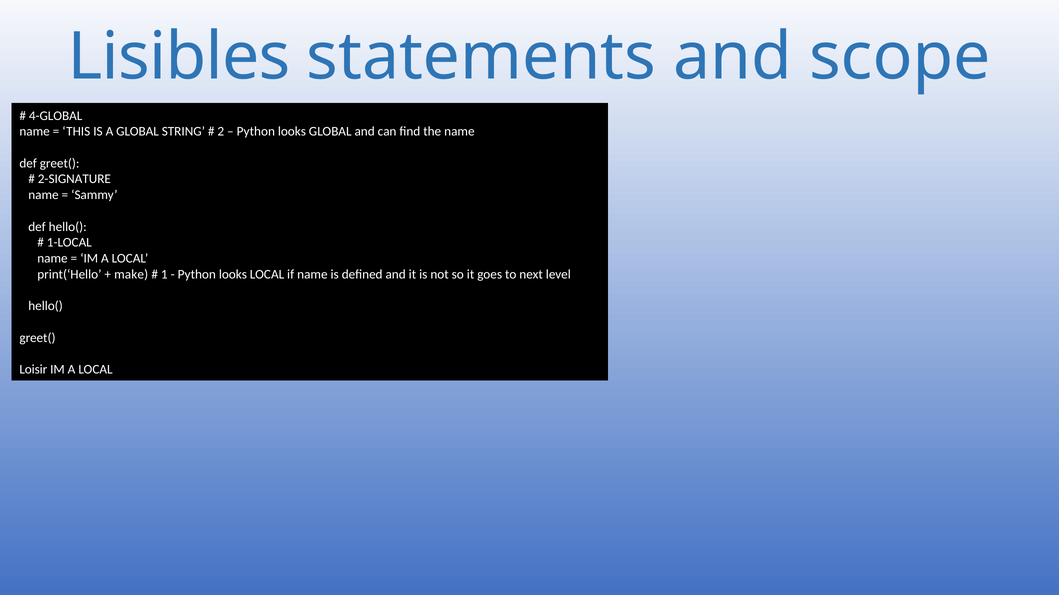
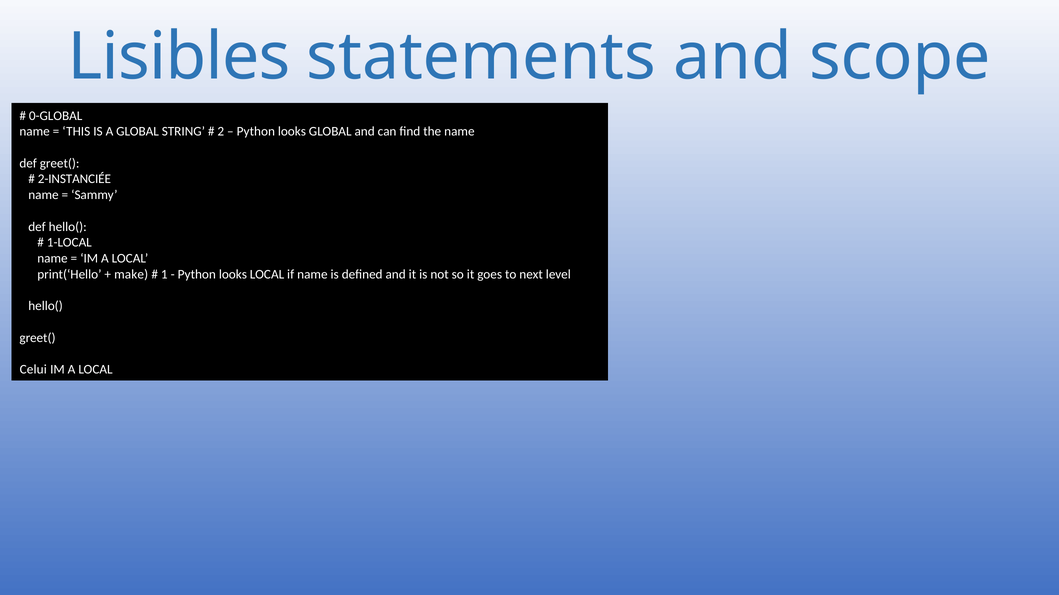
4-GLOBAL: 4-GLOBAL -> 0-GLOBAL (56, 116)
2-SIGNATURE: 2-SIGNATURE -> 2-INSTANCIÉE (74, 179)
Loisir: Loisir -> Celui (33, 370)
